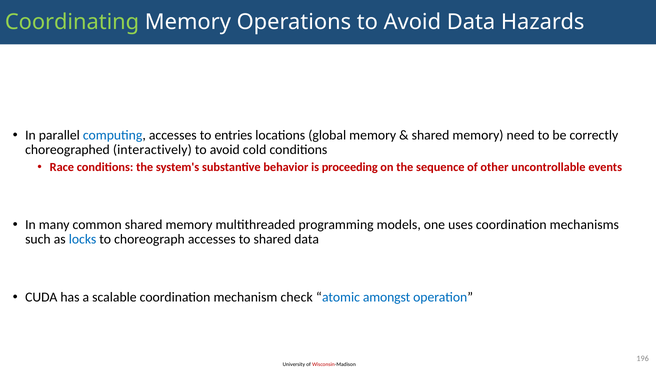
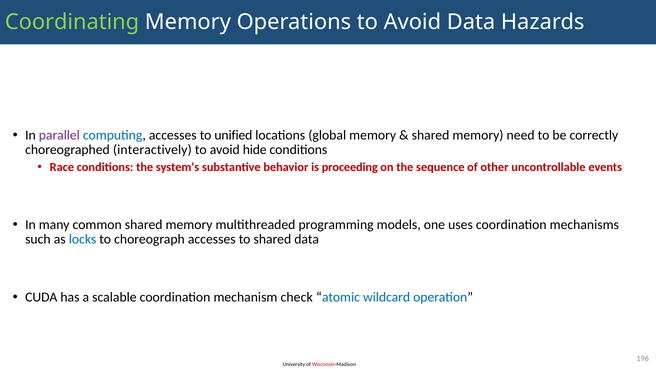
parallel colour: black -> purple (59, 135)
entries: entries -> unified (233, 135)
cold: cold -> hide (255, 150)
amongst: amongst -> wildcard (387, 297)
